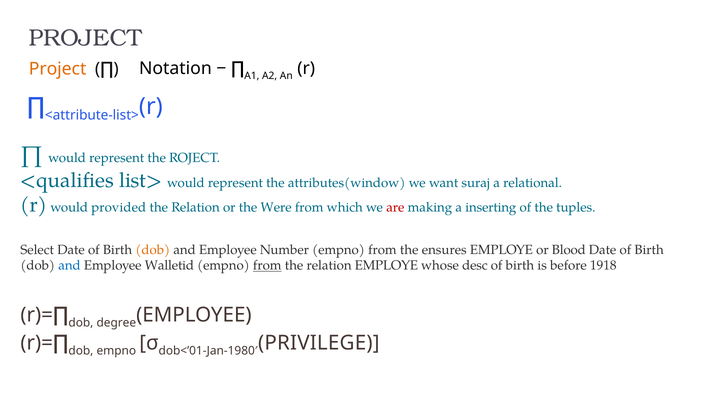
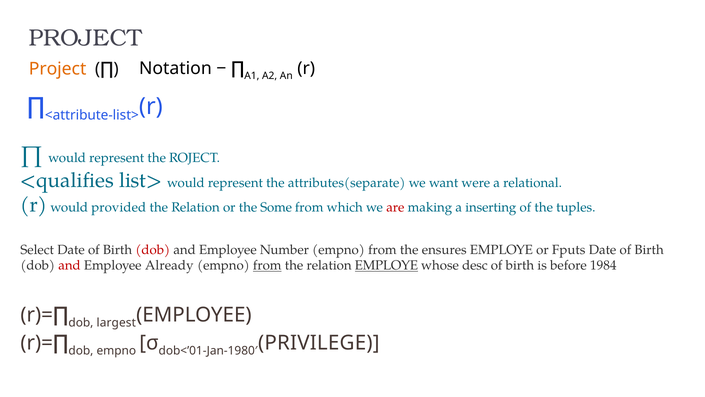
attributes(window: attributes(window -> attributes(separate (347, 182)
suraj: suraj -> were (476, 182)
Were: Were -> Some (276, 207)
dob colour: orange -> red (153, 249)
Blood: Blood -> Fputs (569, 249)
and colour: blue -> red (69, 265)
Walletid: Walletid -> Already (169, 265)
EMPLOYE underline: none -> present (386, 265)
1918: 1918 -> 1984 (603, 265)
degree: degree -> largest (116, 323)
